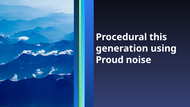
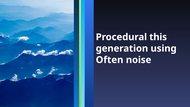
Proud: Proud -> Often (110, 60)
